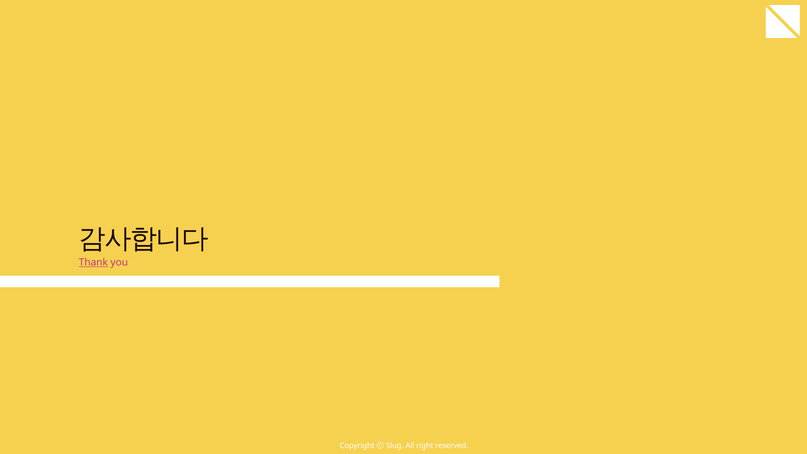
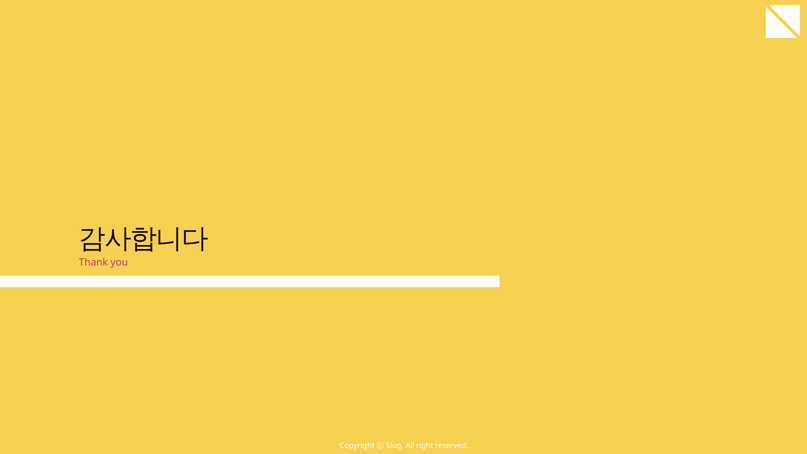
Thank underline: present -> none (93, 263)
